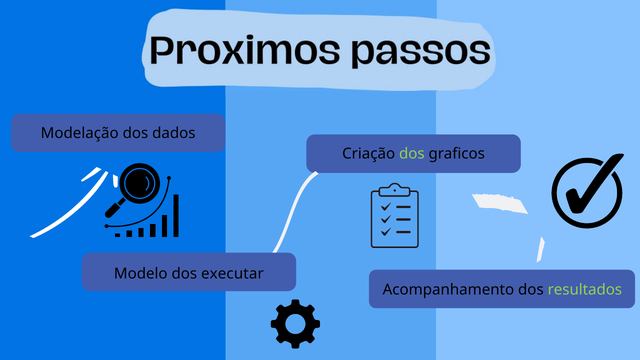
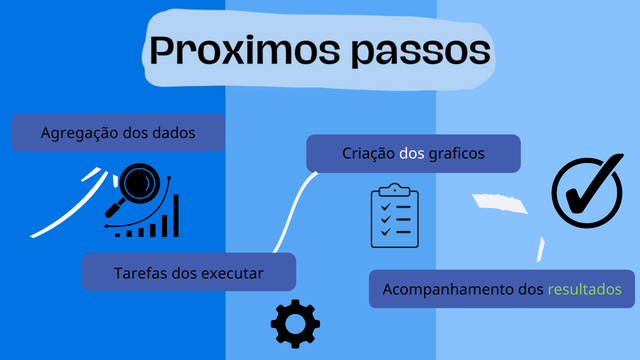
Modelação: Modelação -> Agregação (80, 133)
dos colour: light green -> white (412, 154)
Modelo: Modelo -> Tarefas (141, 274)
